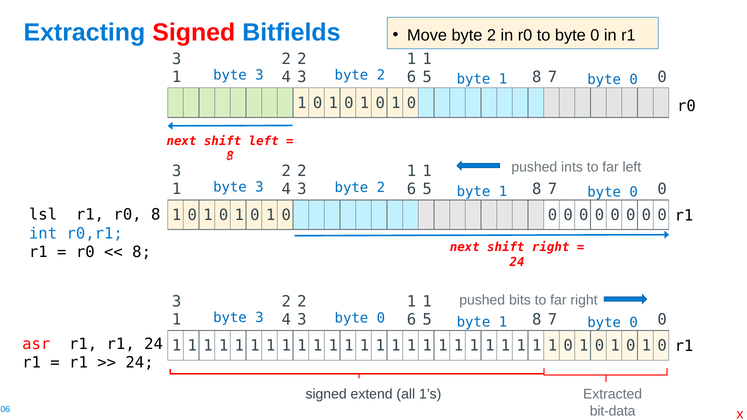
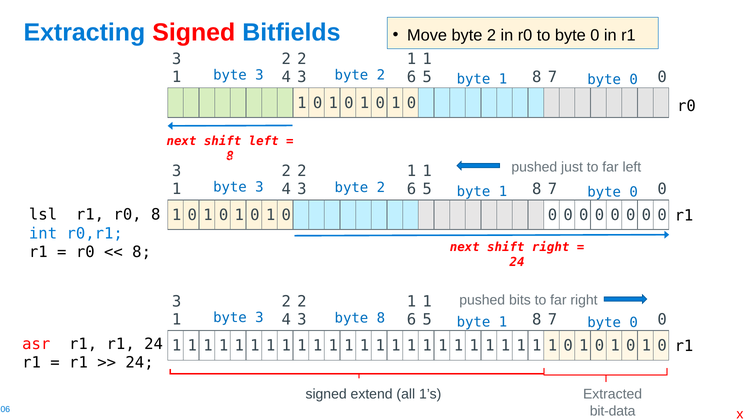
ints: ints -> just (572, 167)
3 byte 0: 0 -> 8 (381, 318)
